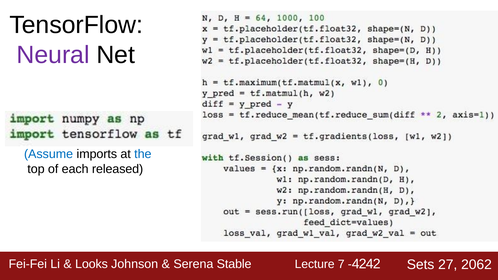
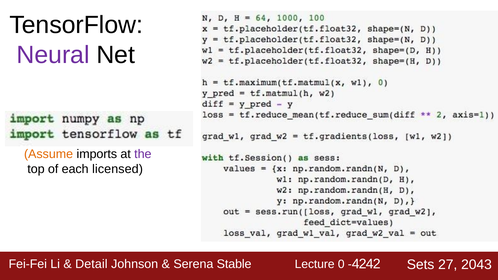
Assume colour: blue -> orange (49, 154)
the colour: blue -> purple (143, 154)
released: released -> licensed (118, 169)
Looks: Looks -> Detail (91, 264)
7: 7 -> 0 (341, 264)
2062: 2062 -> 2043 (476, 265)
